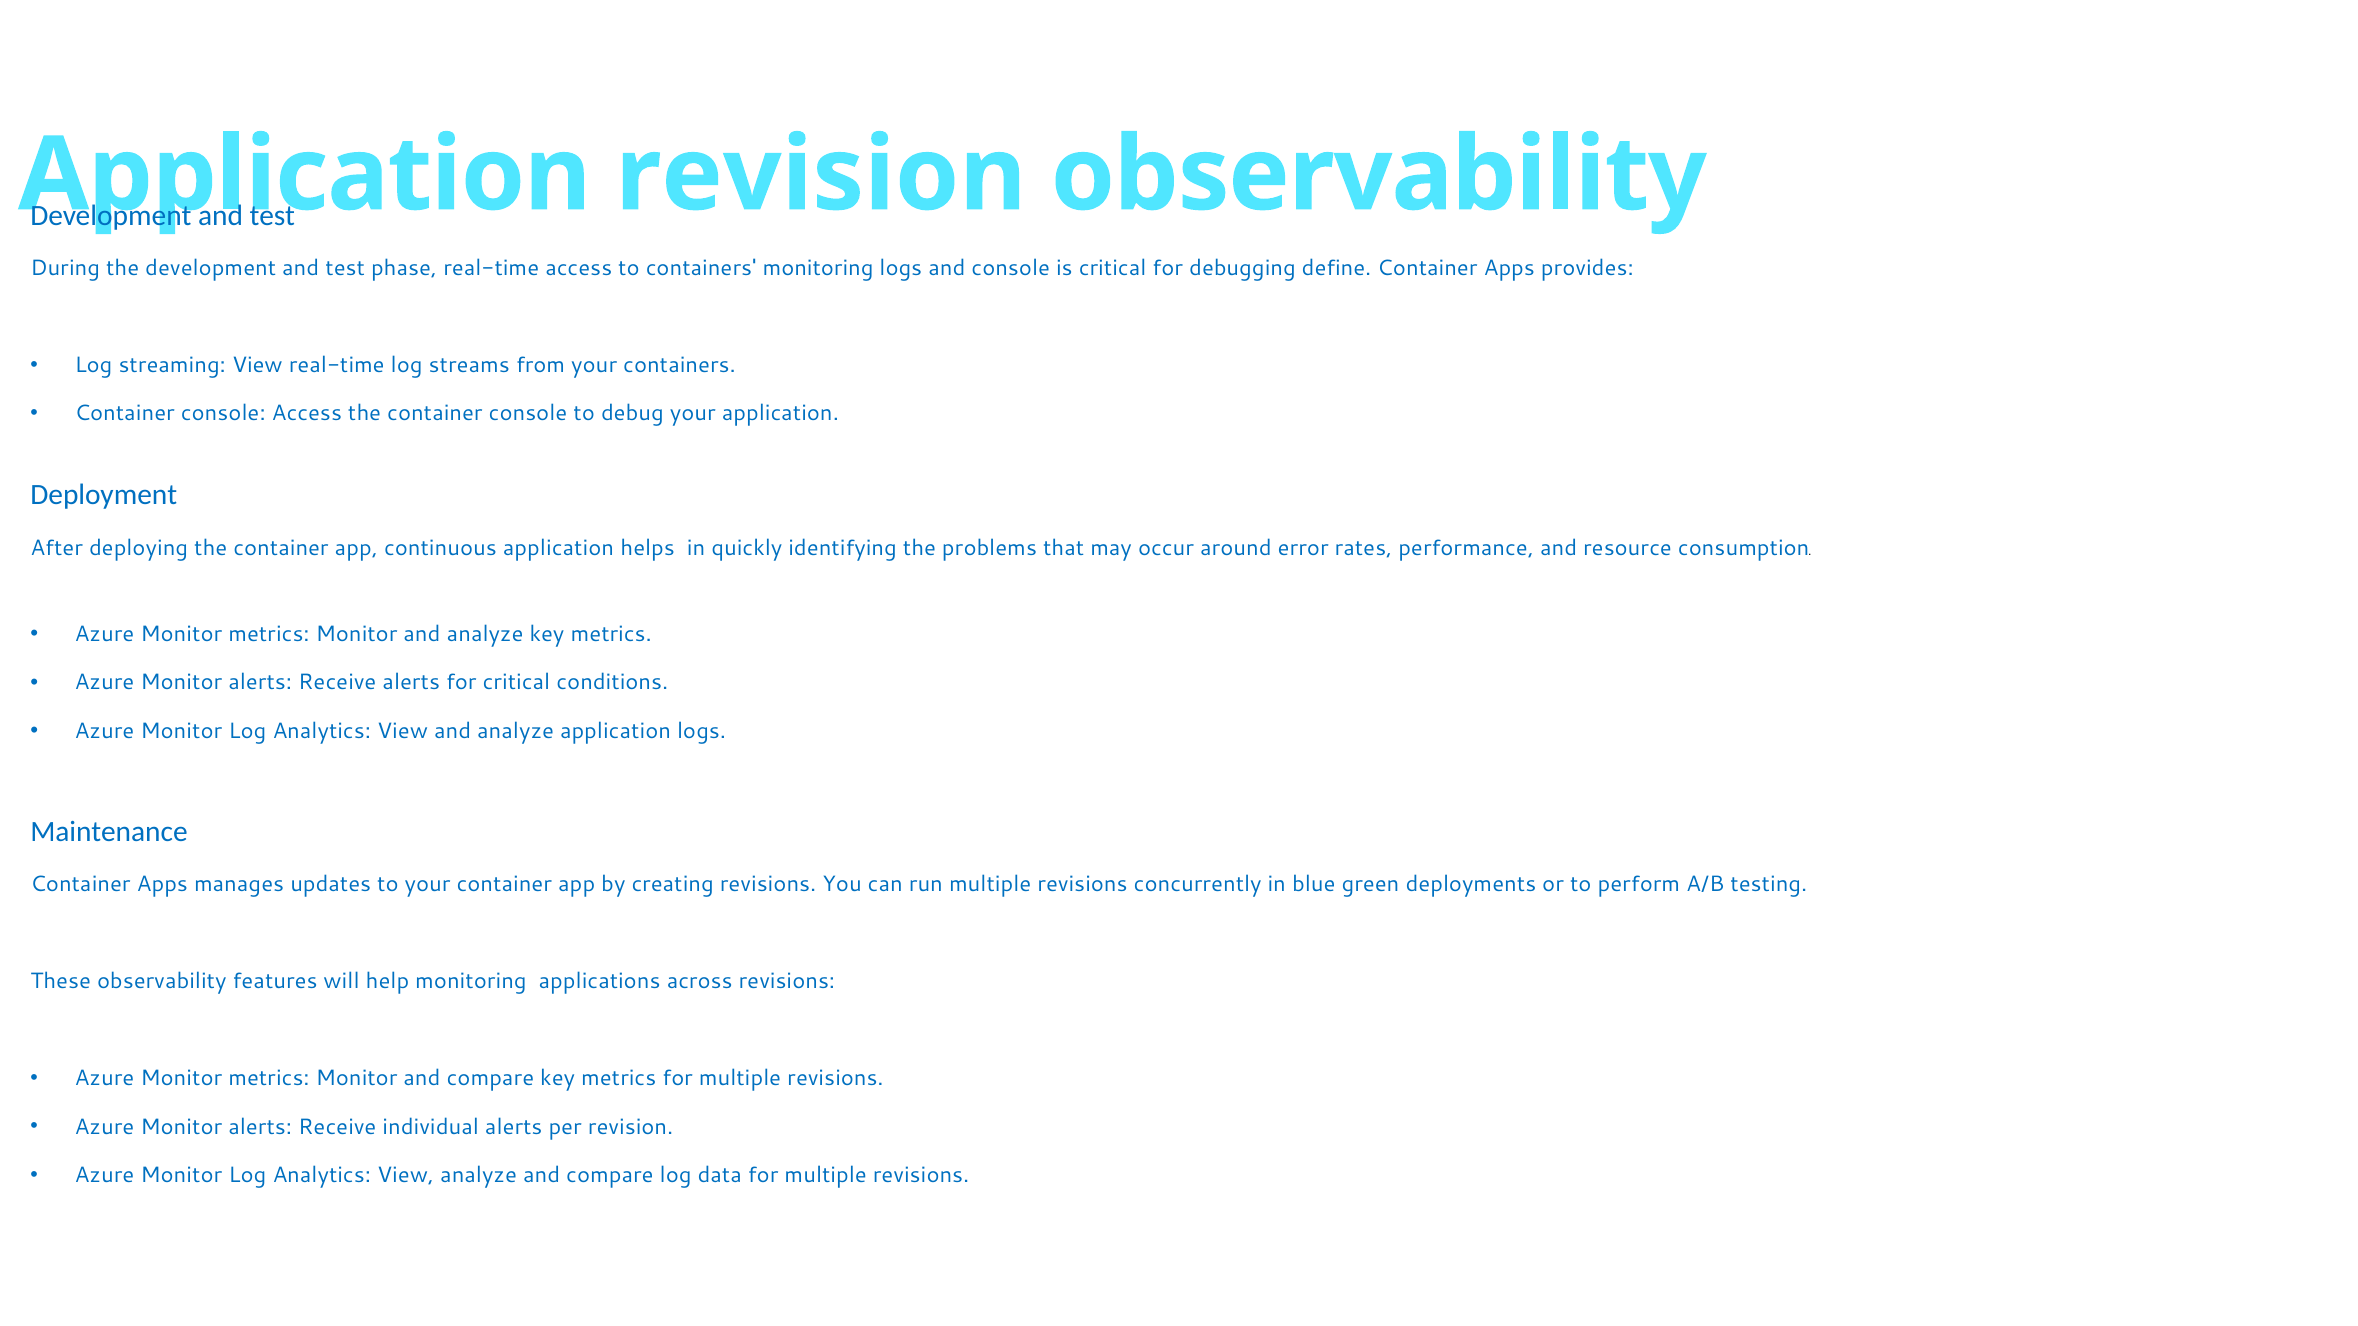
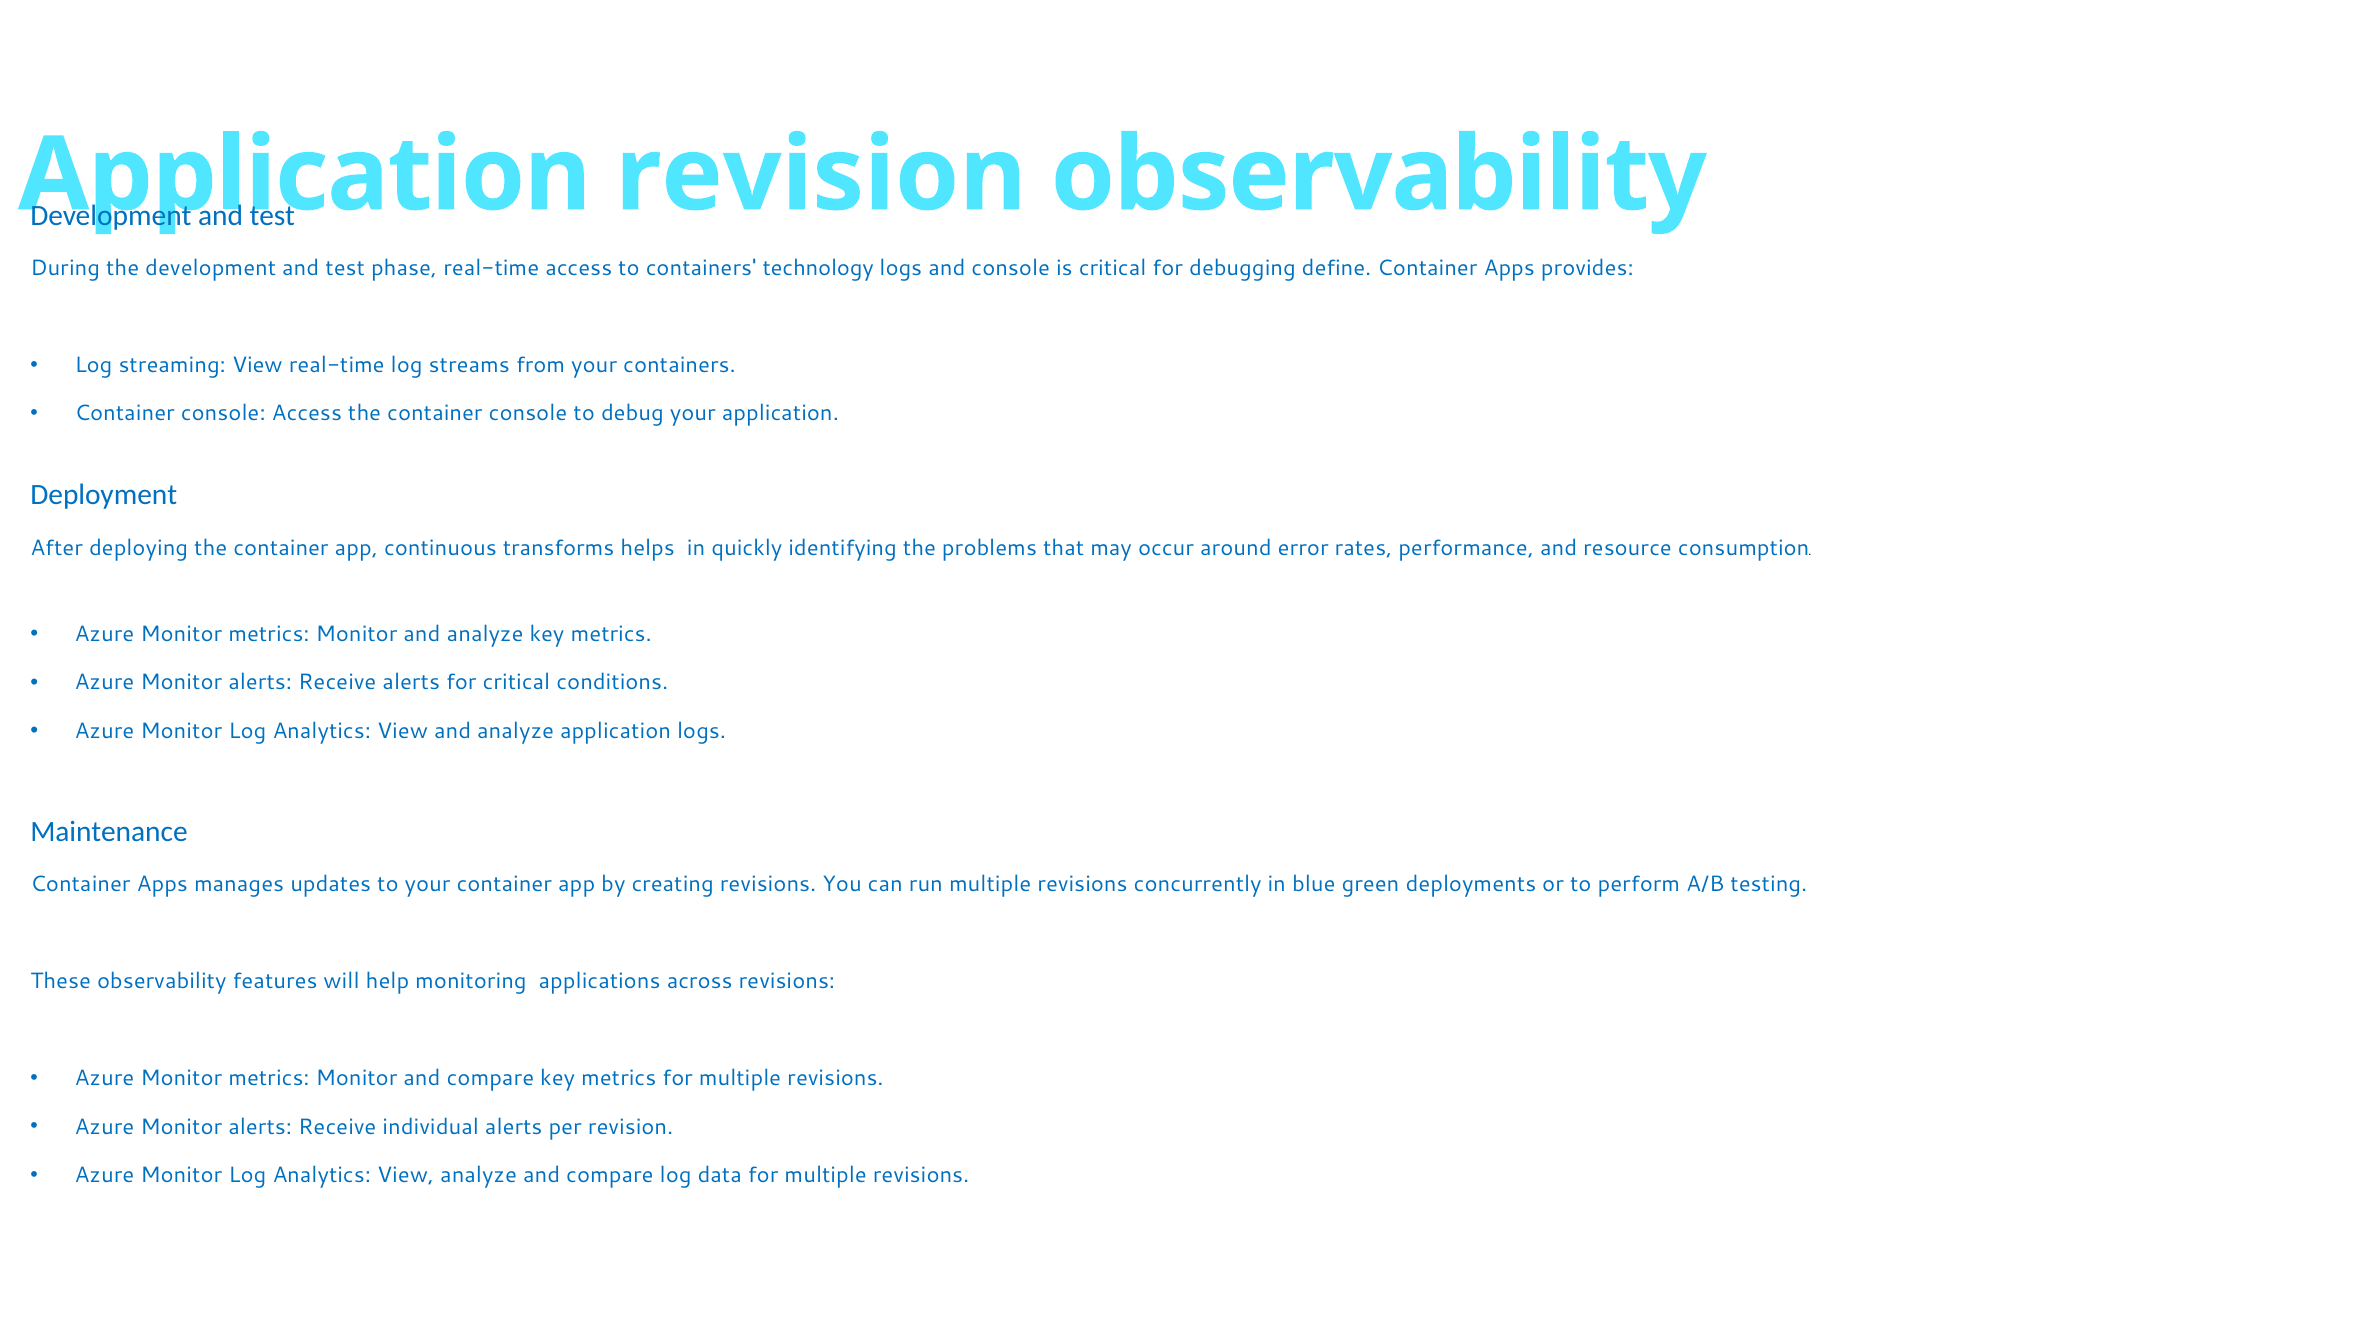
containers monitoring: monitoring -> technology (818, 268)
continuous application: application -> transforms (559, 548)
